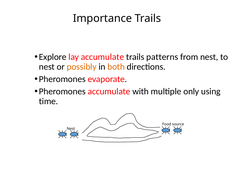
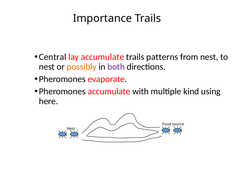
Explore: Explore -> Central (53, 57)
both colour: orange -> purple (116, 67)
only: only -> kind (191, 91)
time: time -> here (49, 101)
